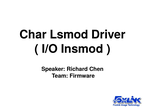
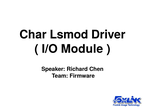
Insmod: Insmod -> Module (82, 49)
